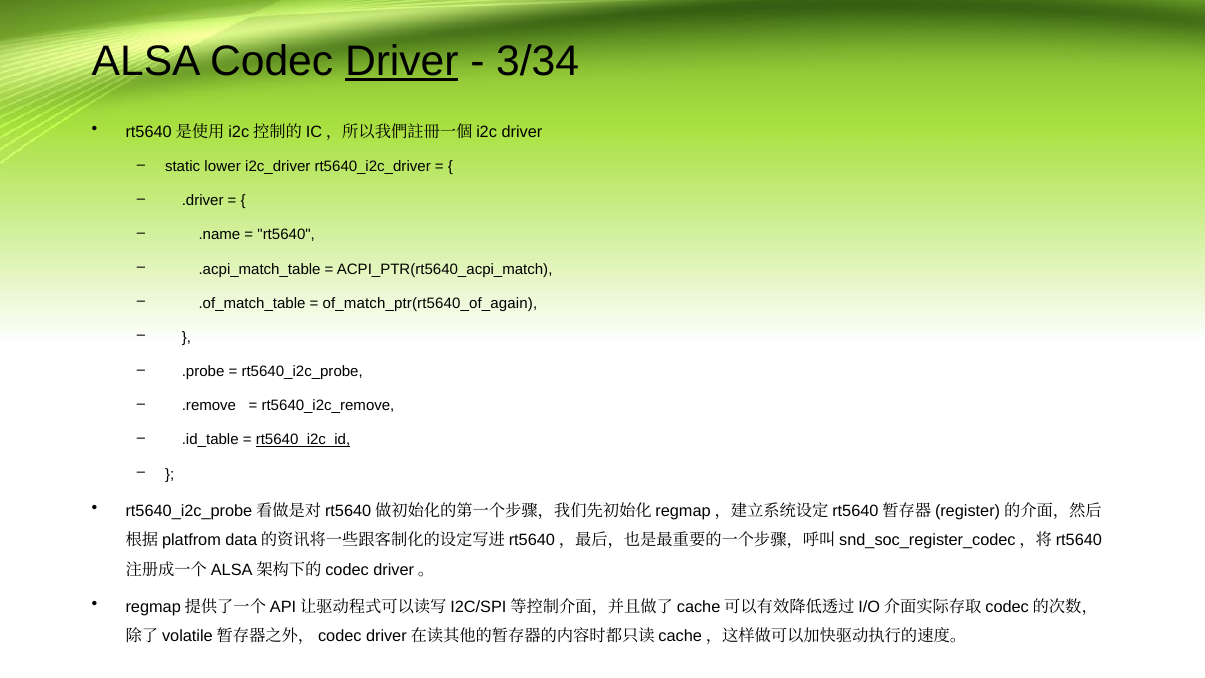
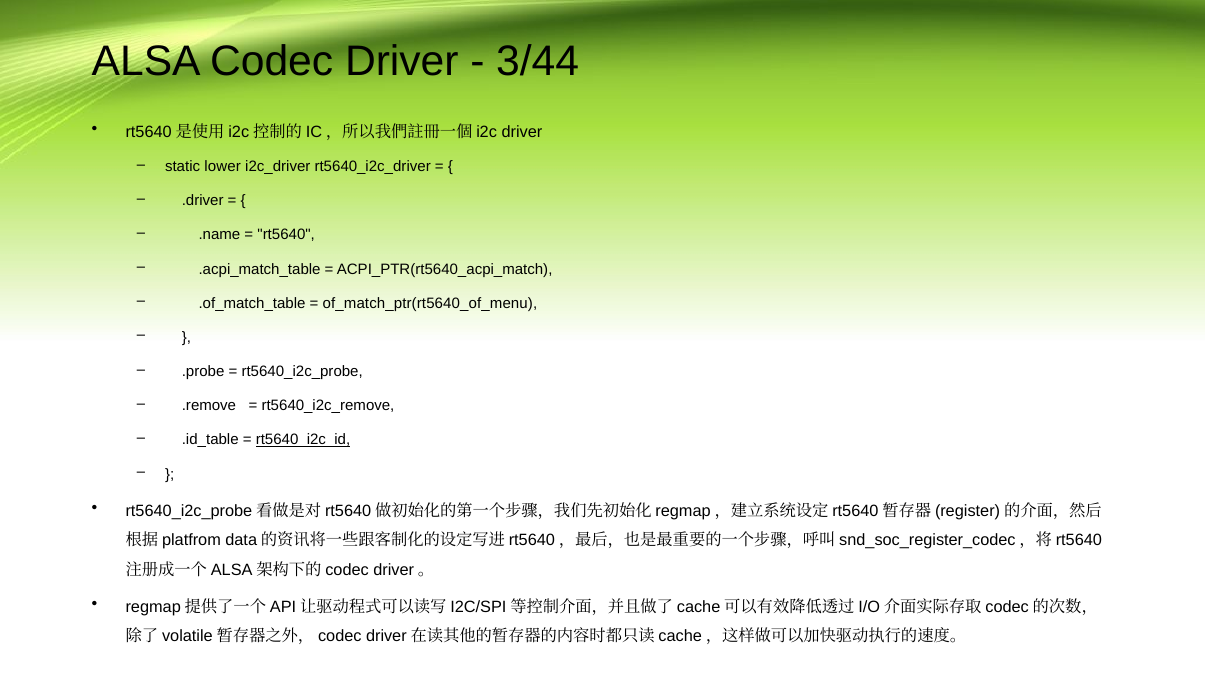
Driver underline: present -> none (402, 61)
3/34: 3/34 -> 3/44 (538, 61)
of_match_ptr(rt5640_of_again: of_match_ptr(rt5640_of_again -> of_match_ptr(rt5640_of_menu (430, 303)
